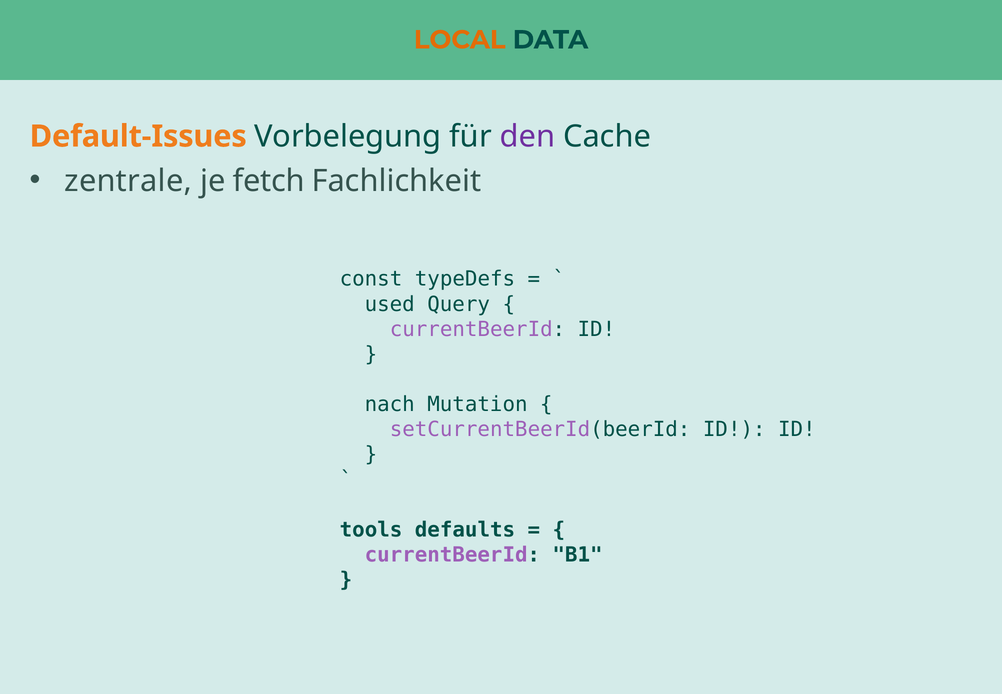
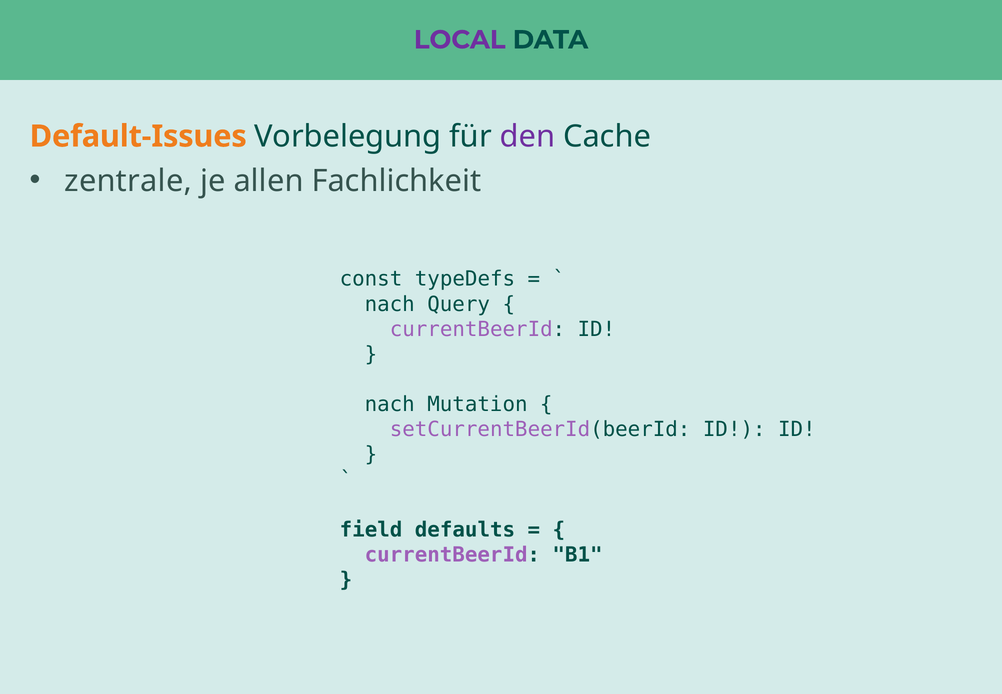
LOCAL colour: orange -> purple (460, 40)
fetch: fetch -> allen (269, 181)
used: used -> nach (390, 304)
tools: tools -> field (371, 530)
